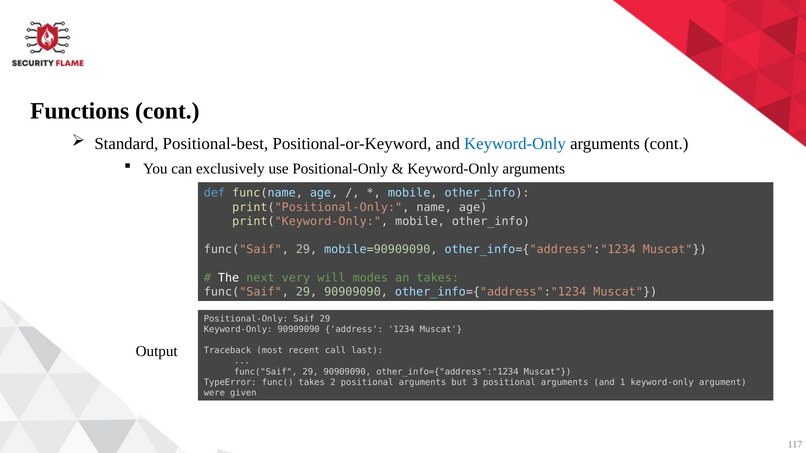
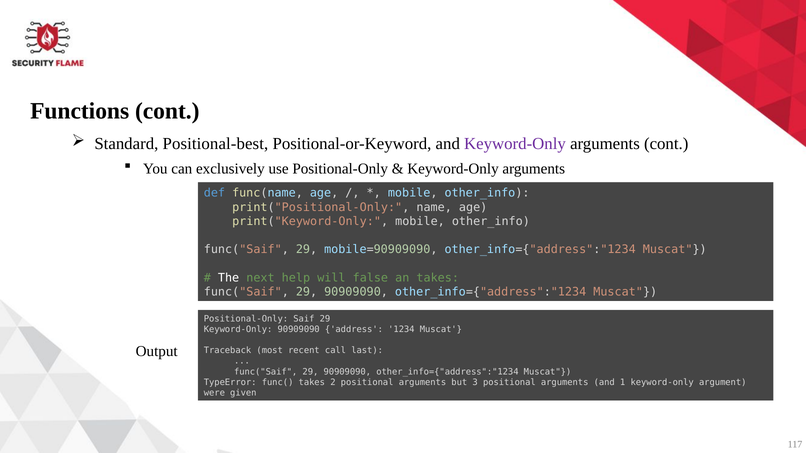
Keyword-Only colour: blue -> purple (515, 144)
very: very -> help (296, 278)
modes: modes -> false (370, 278)
